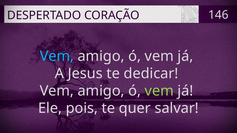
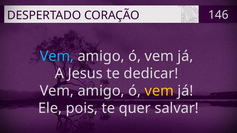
vem colour: light green -> yellow (159, 91)
